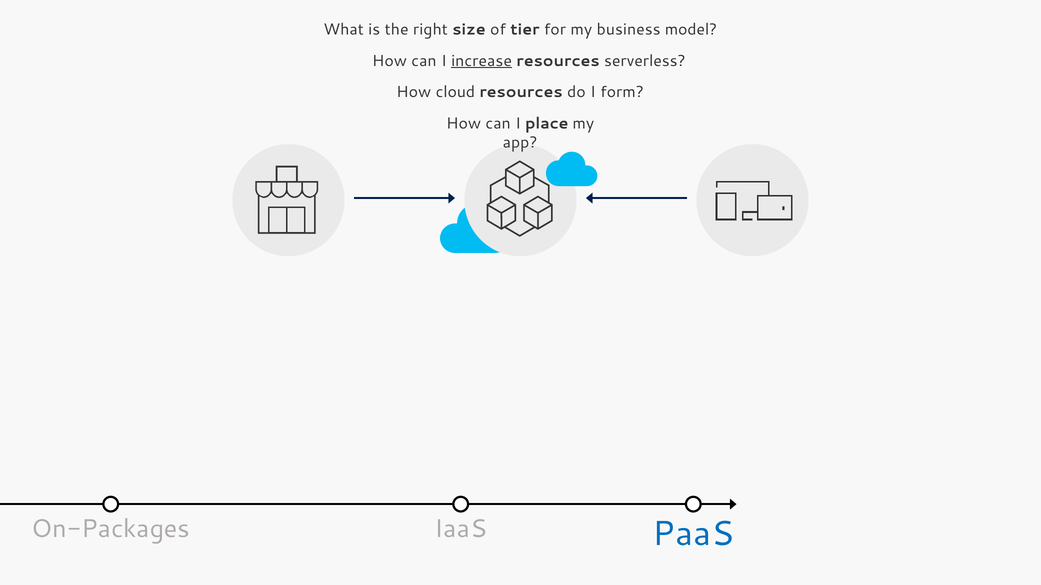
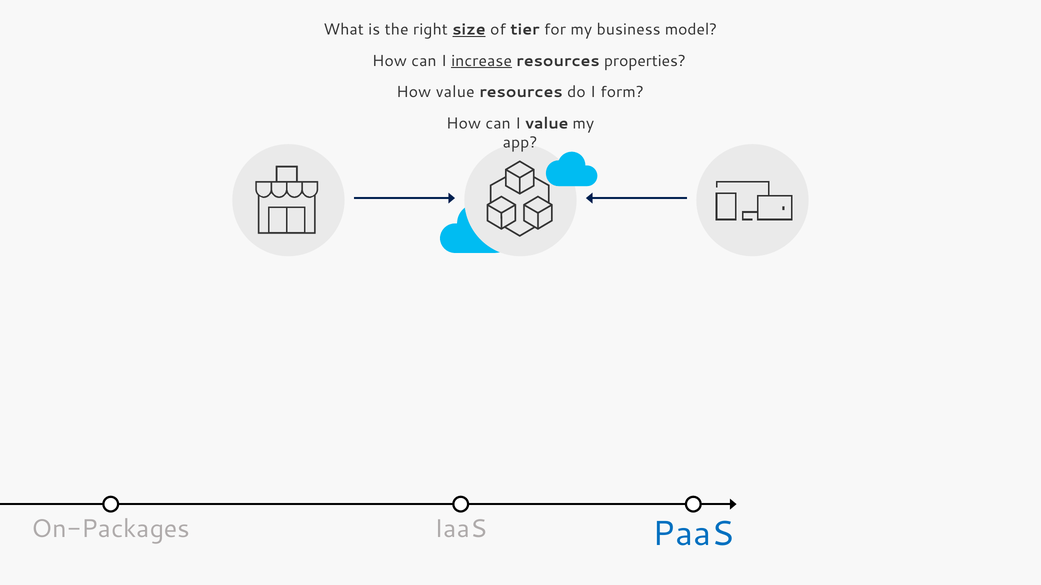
size underline: none -> present (469, 30)
serverless: serverless -> properties (645, 61)
How cloud: cloud -> value (455, 92)
I place: place -> value (547, 124)
